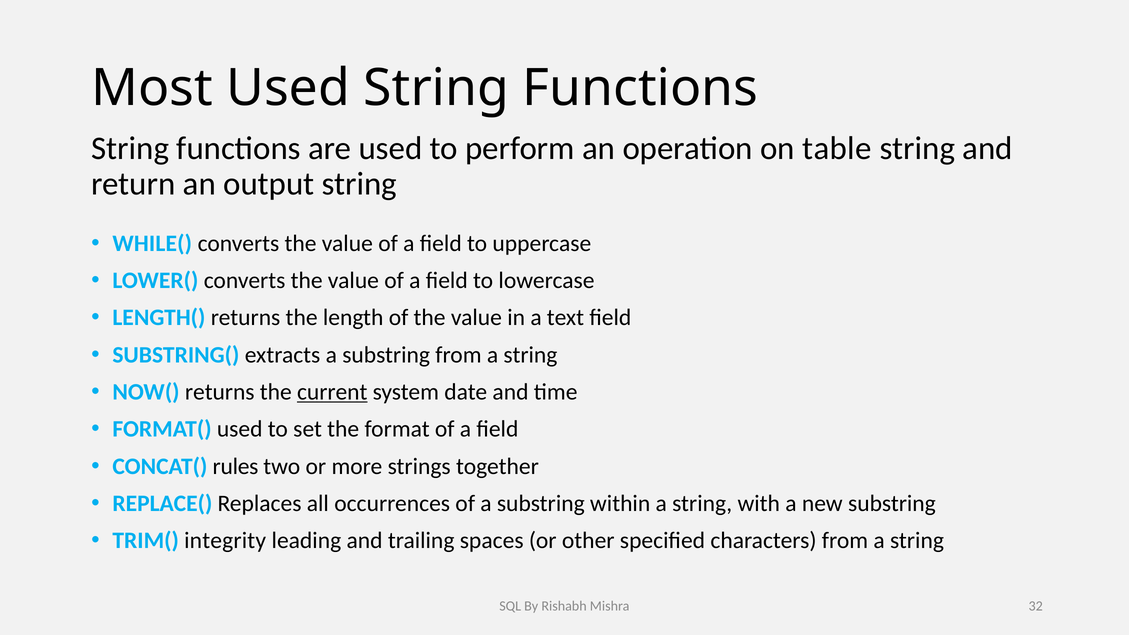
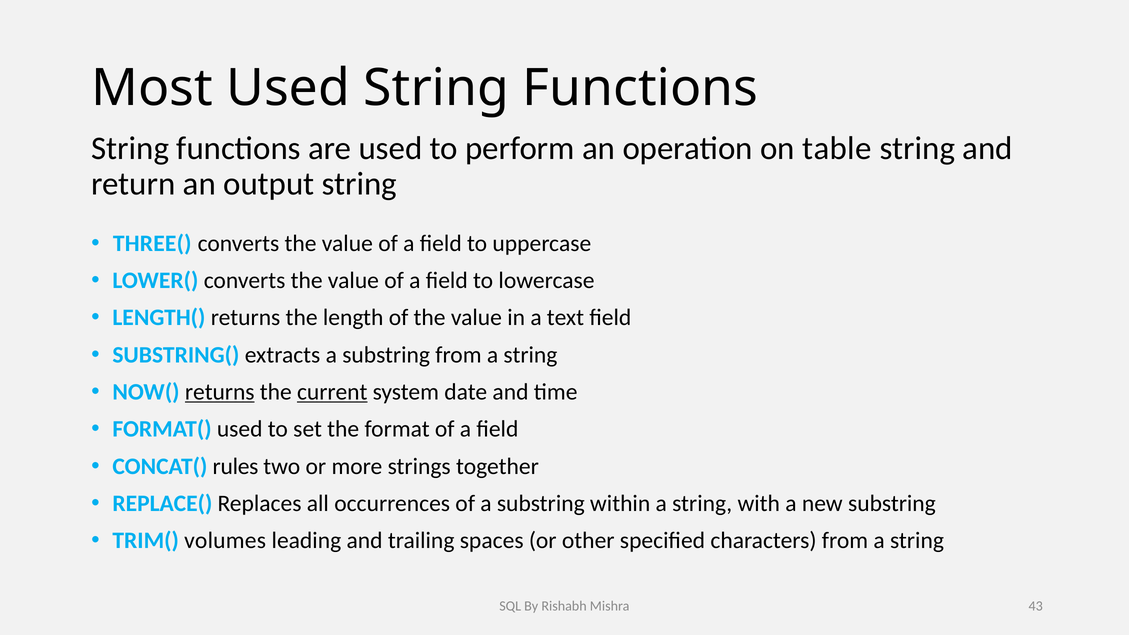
WHILE(: WHILE( -> THREE( (152, 244)
returns underline: none -> present (220, 392)
integrity: integrity -> volumes (225, 541)
32: 32 -> 43 (1036, 606)
